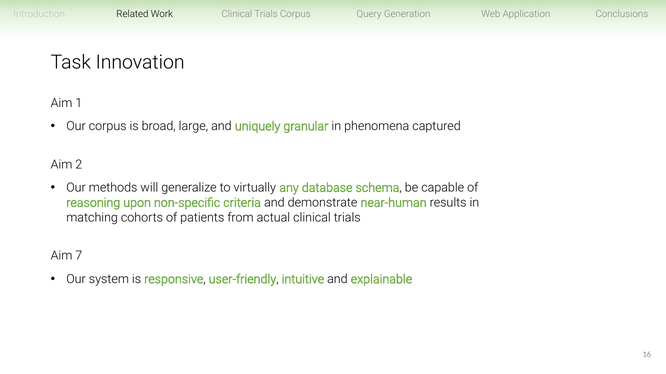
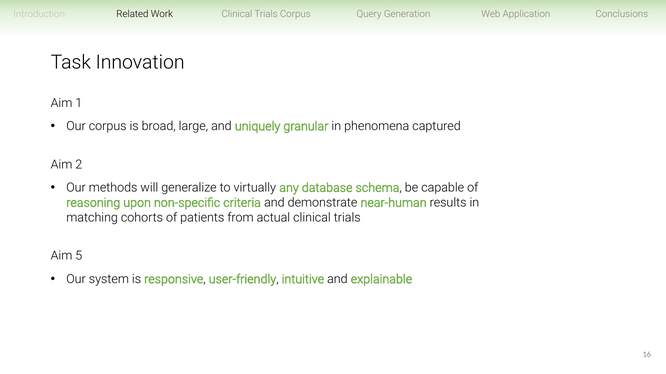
7: 7 -> 5 (79, 256)
